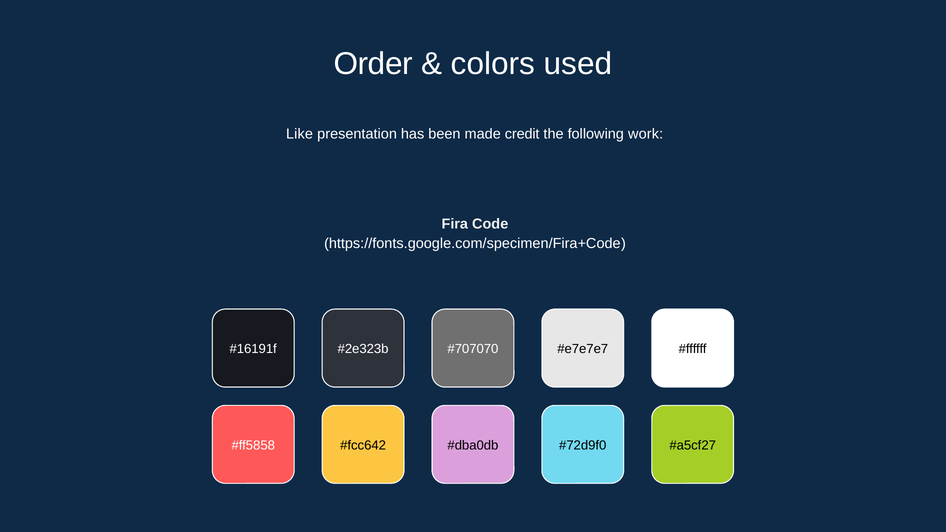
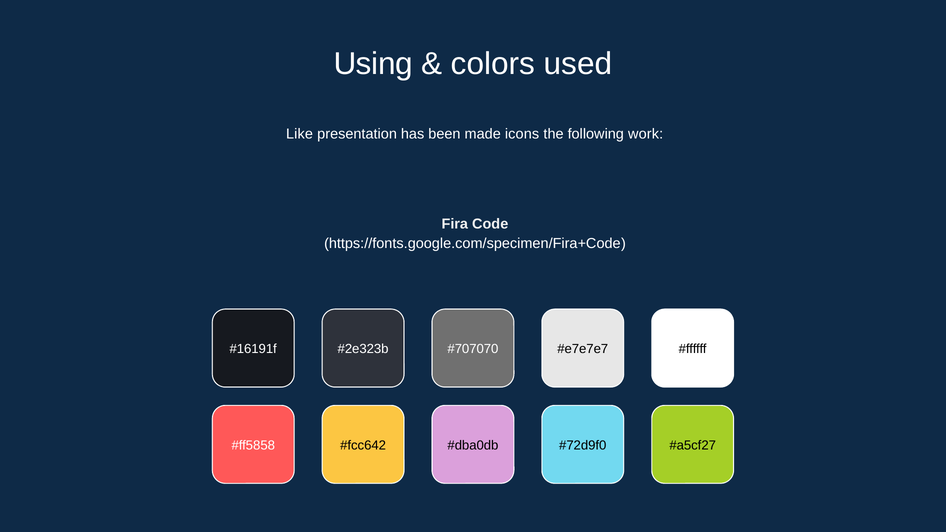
Order: Order -> Using (373, 64)
credit: credit -> icons (522, 134)
